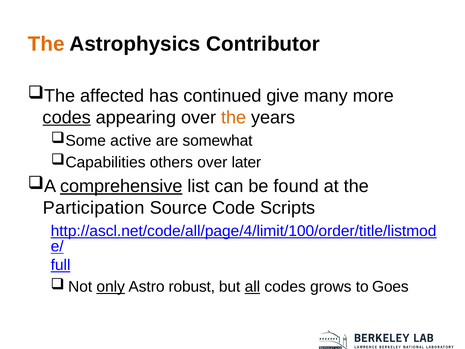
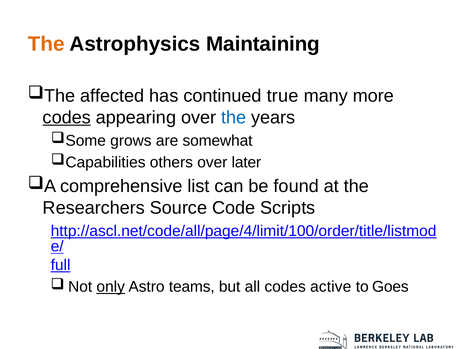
Contributor: Contributor -> Maintaining (263, 44)
give: give -> true (283, 96)
the colour: orange -> blue (234, 117)
active: active -> grows (131, 140)
comprehensive underline: present -> none (121, 186)
Participation: Participation -> Researchers (94, 208)
robust: robust -> teams (192, 287)
all underline: present -> none (252, 287)
grows: grows -> active (331, 287)
